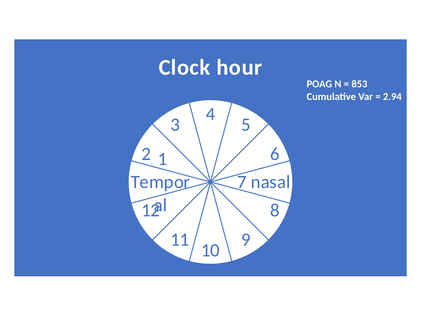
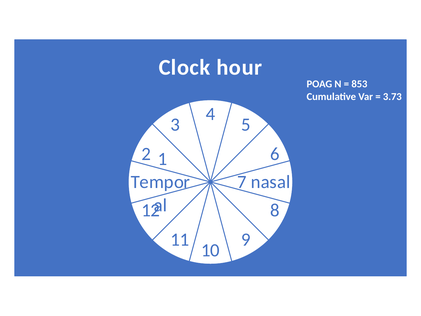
2.94: 2.94 -> 3.73 (392, 97)
